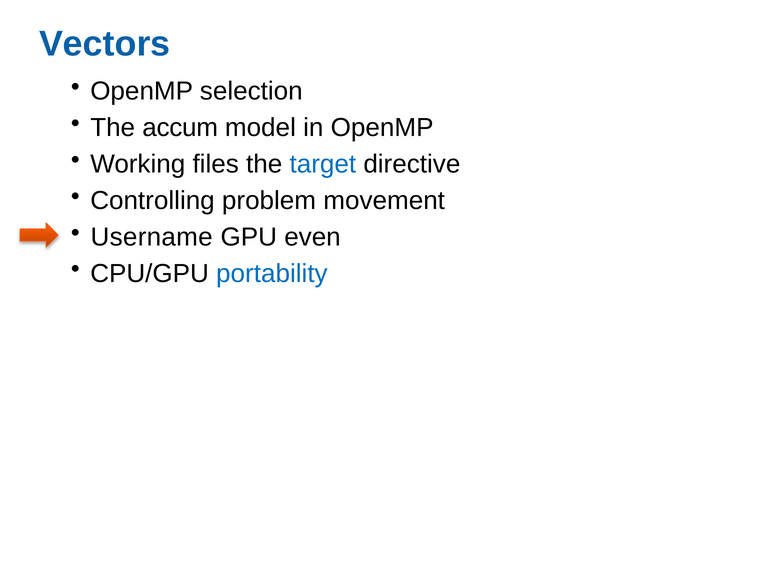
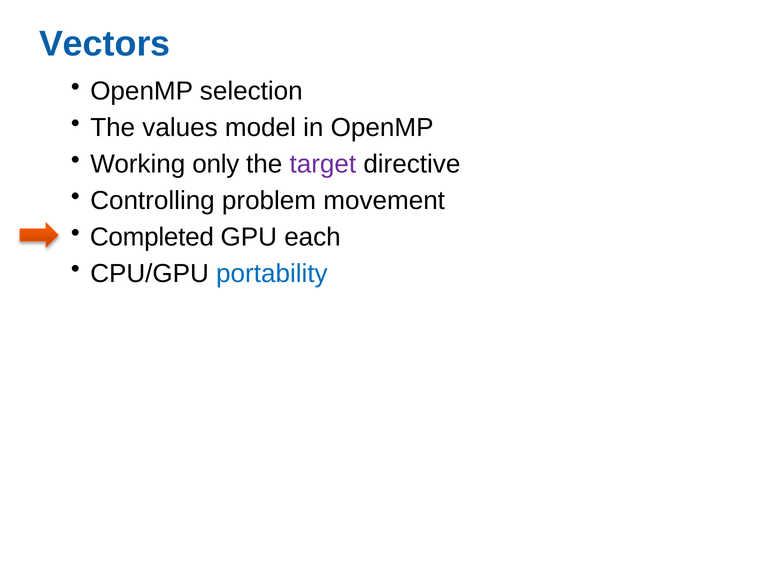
accum: accum -> values (180, 128)
files: files -> only (216, 164)
target colour: blue -> purple (323, 164)
Username: Username -> Completed (152, 237)
even: even -> each (312, 237)
